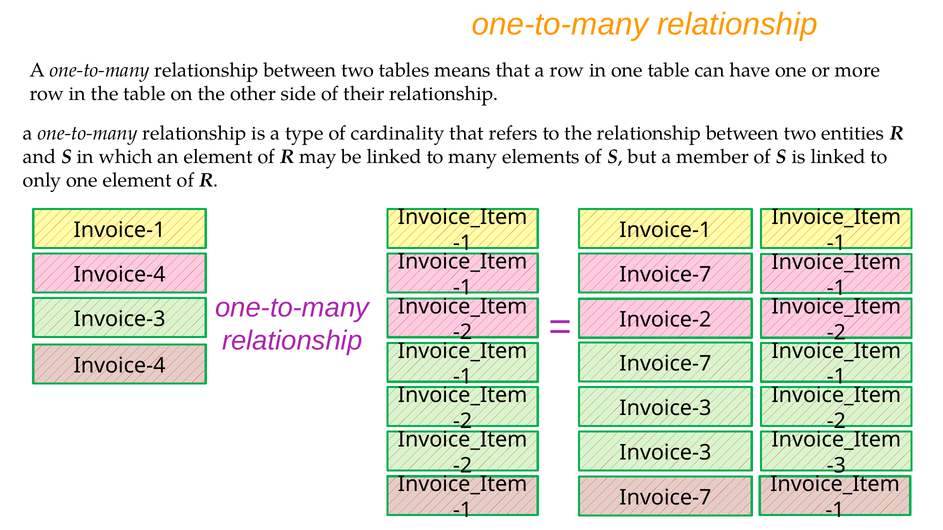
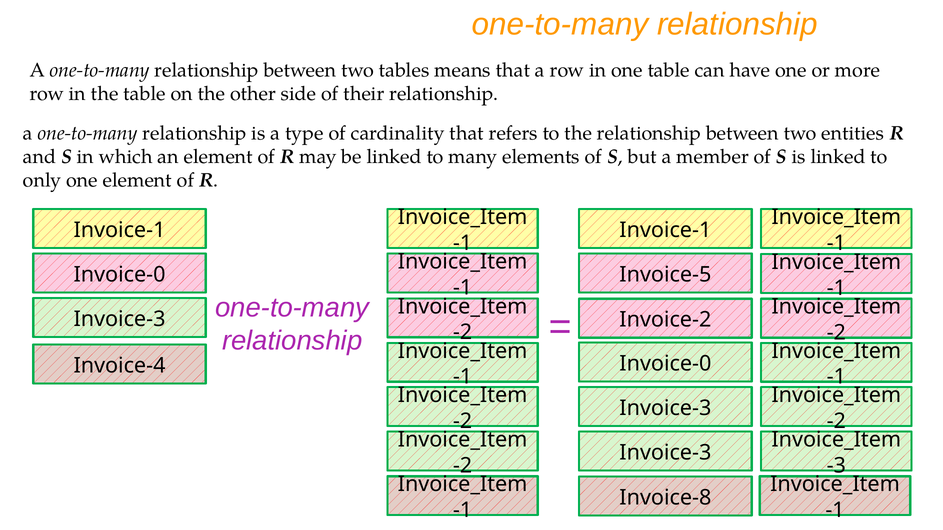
Invoice-7: Invoice-7 -> Invoice-5 (665, 275)
Invoice-4: Invoice-4 -> Invoice-0 (120, 275)
Invoice-7: Invoice-7 -> Invoice-0 (665, 364)
Invoice-7: Invoice-7 -> Invoice-8 (665, 498)
